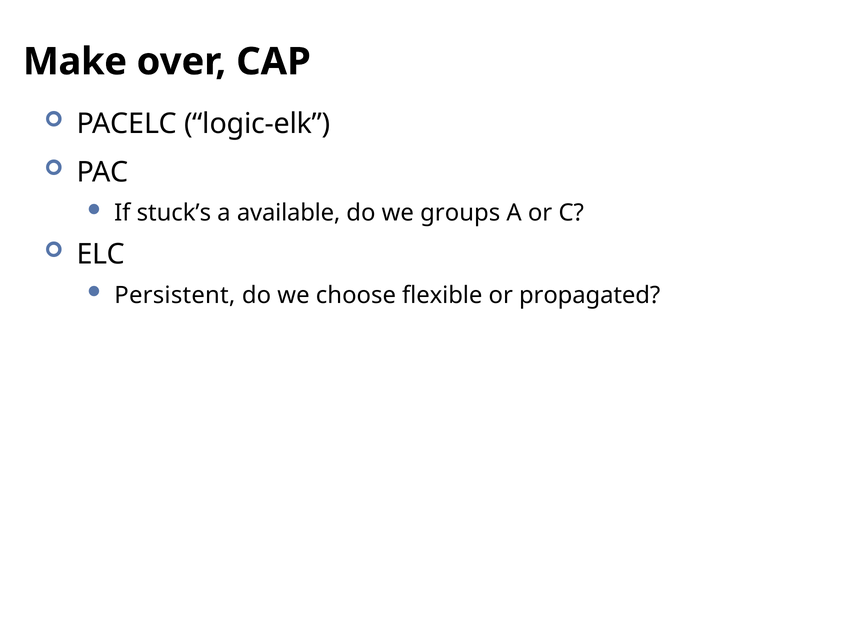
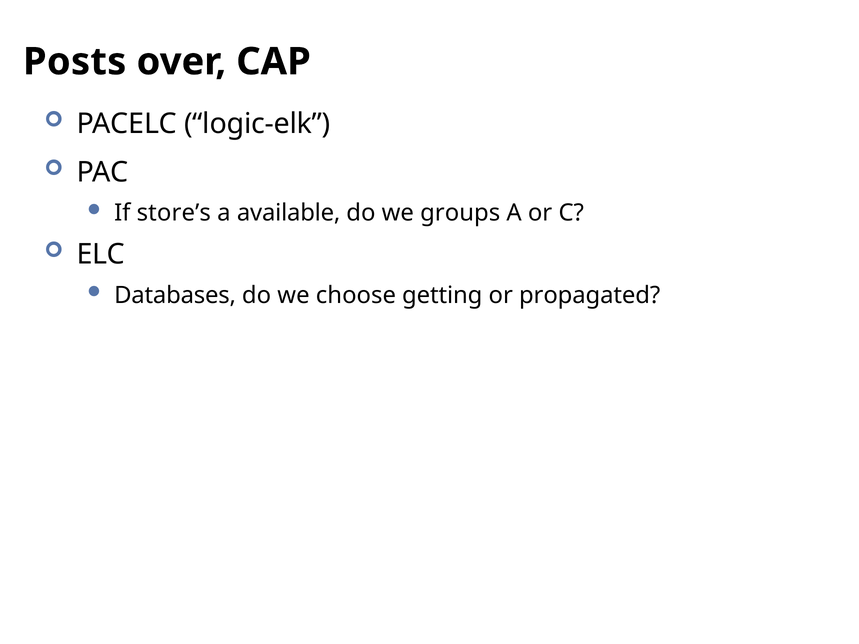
Make: Make -> Posts (75, 62)
stuck’s: stuck’s -> store’s (174, 213)
Persistent: Persistent -> Databases (175, 295)
flexible: flexible -> getting (442, 295)
